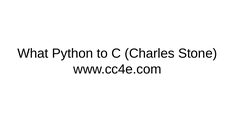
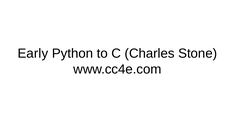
What: What -> Early (33, 53)
